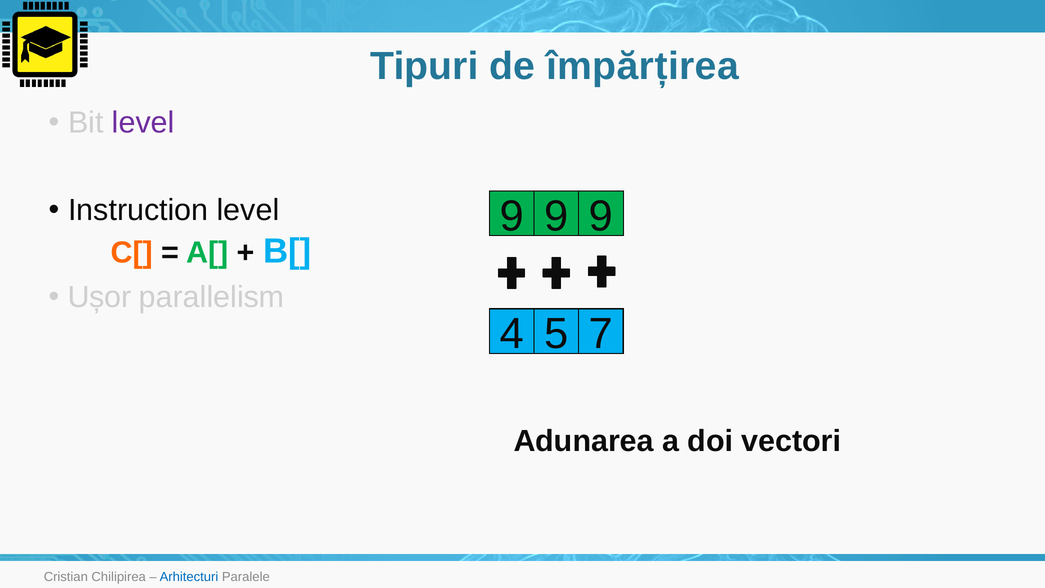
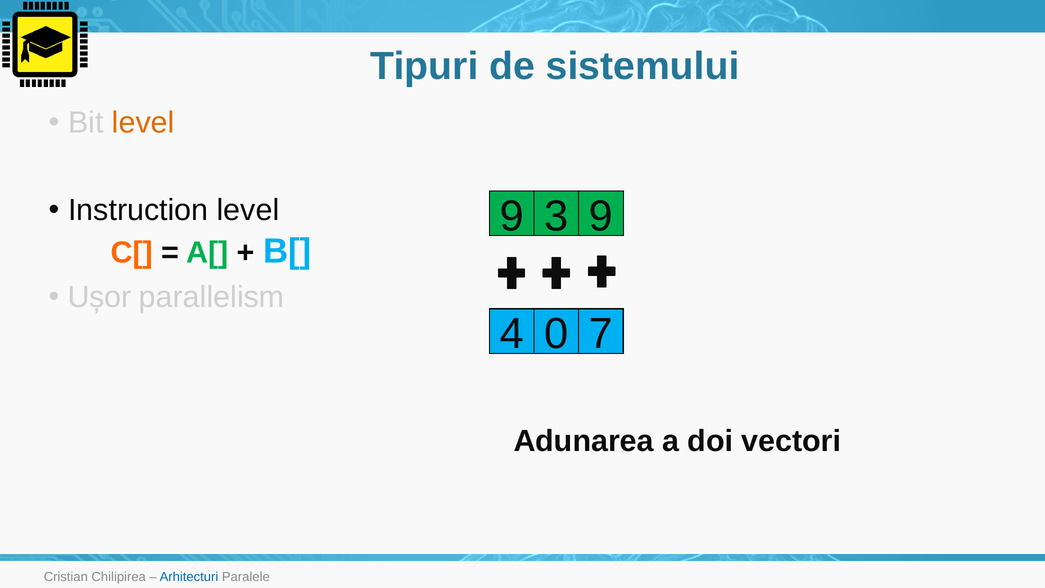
împărțirea: împărțirea -> sistemului (643, 66)
level colour: purple -> orange (143, 123)
9: 9 -> 3 (556, 216)
5: 5 -> 0 (556, 334)
